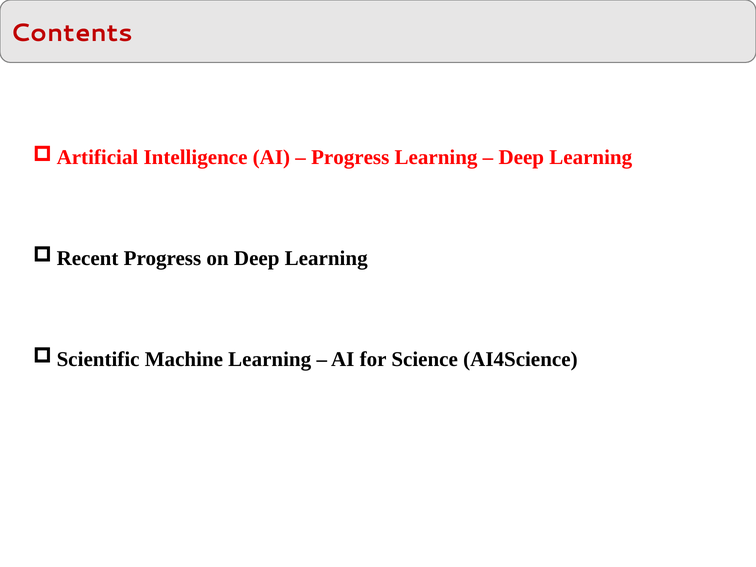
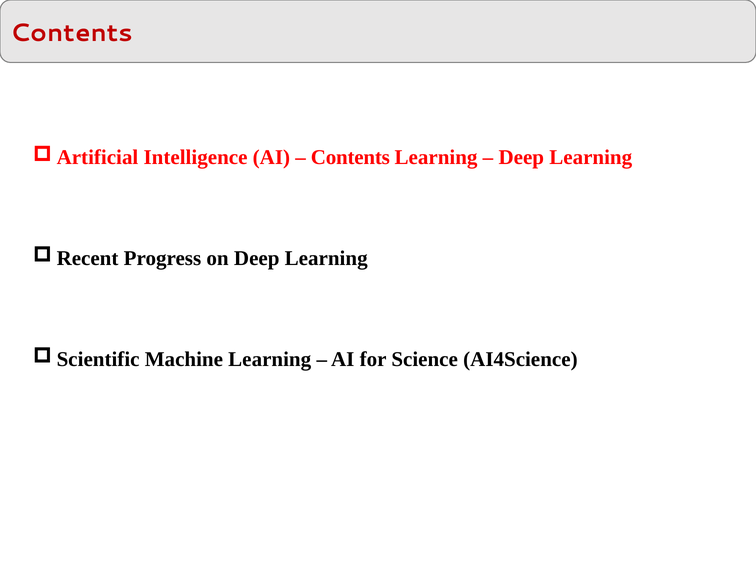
Progress: Progress -> Contents (350, 158)
